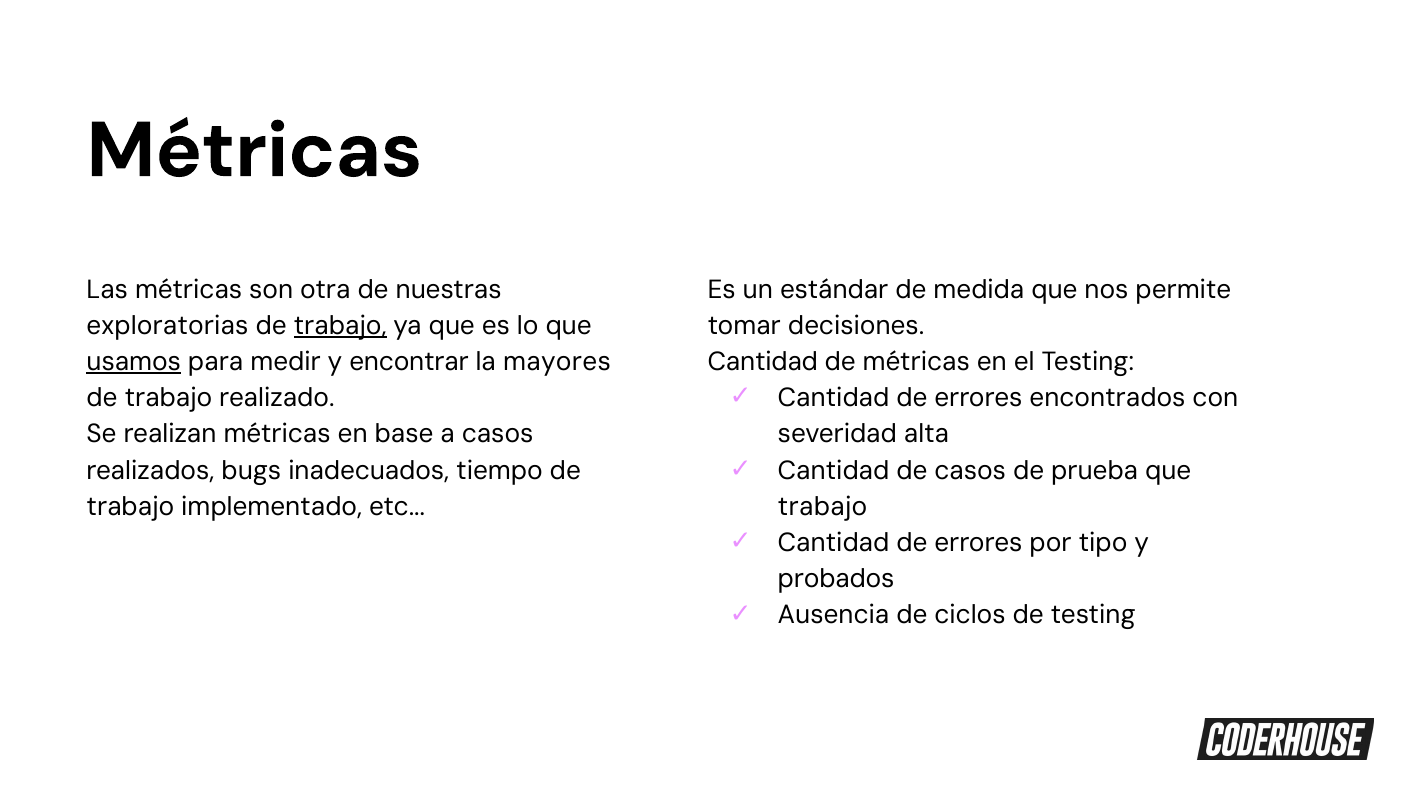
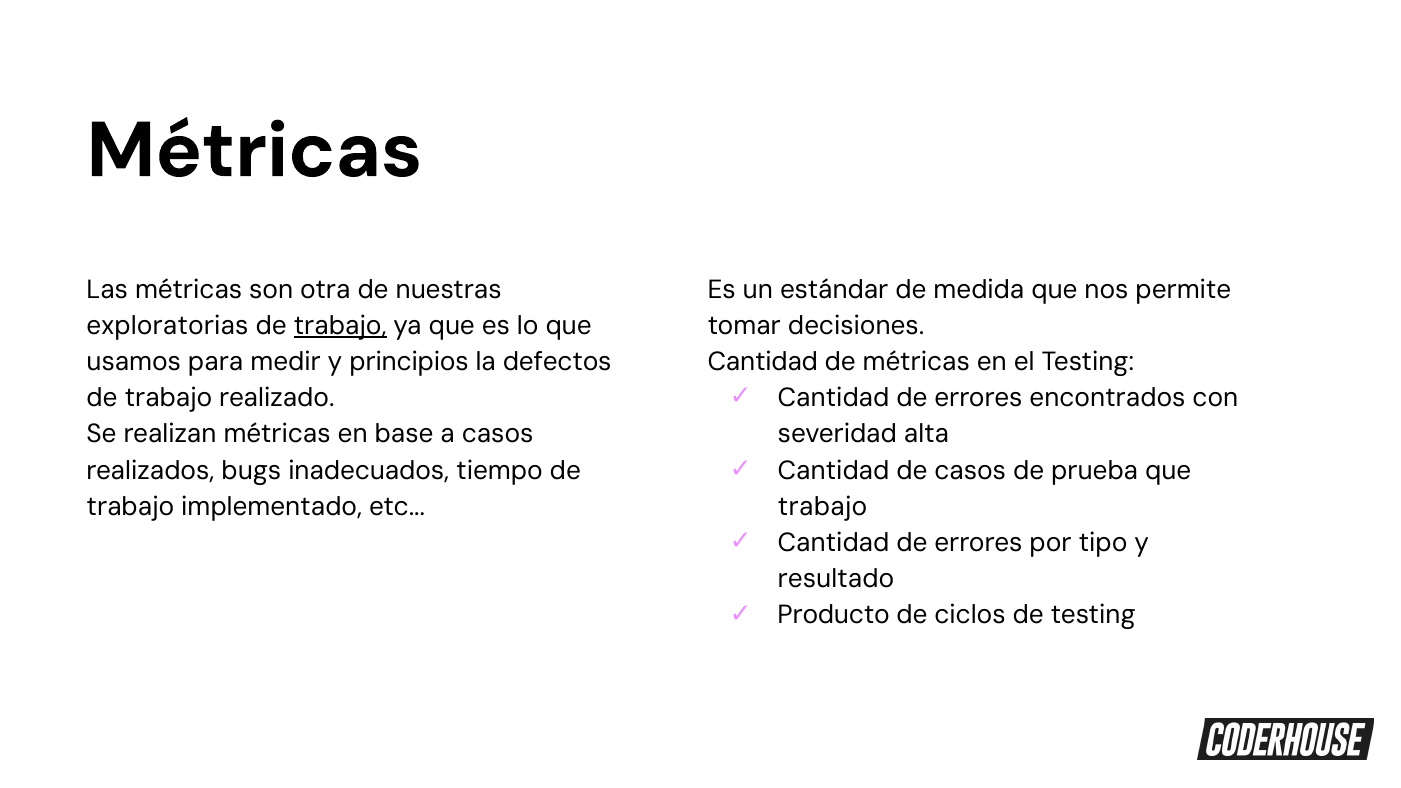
usamos underline: present -> none (134, 362)
encontrar: encontrar -> principios (409, 362)
mayores: mayores -> defectos (557, 362)
probados: probados -> resultado (836, 579)
Ausencia: Ausencia -> Producto (834, 615)
